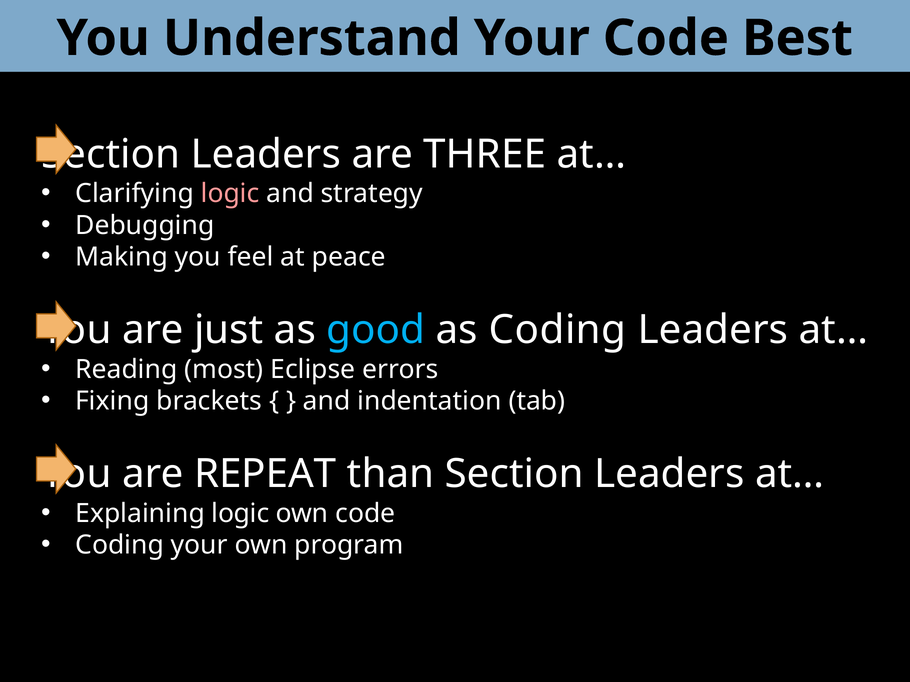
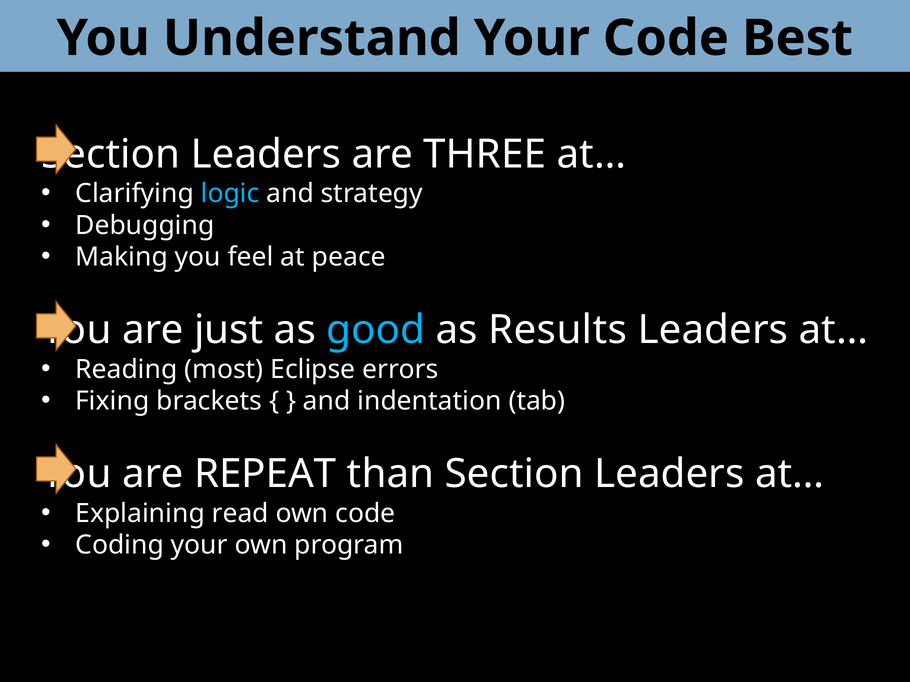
logic colour: pink -> light blue (230, 194)
as Coding: Coding -> Results (558, 330)
Explaining logic: logic -> read (240, 514)
